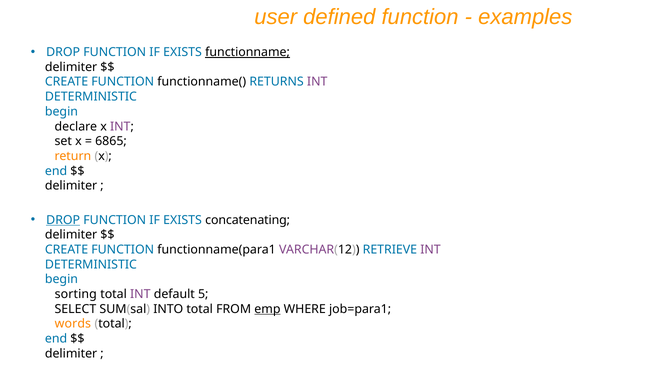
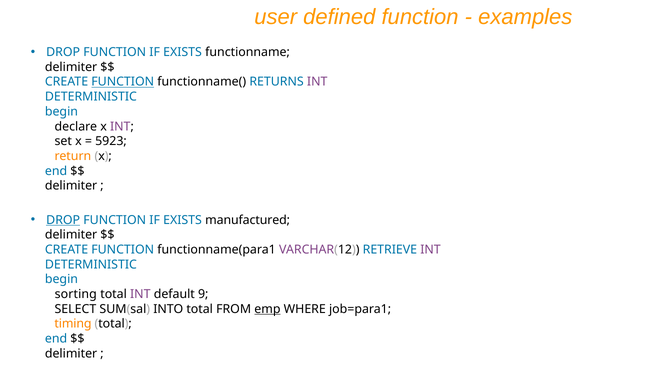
functionname underline: present -> none (248, 52)
FUNCTION underline: none -> present (123, 82)
6865: 6865 -> 5923 (111, 141)
concatenating: concatenating -> manufactured (248, 220)
5: 5 -> 9 (203, 294)
words: words -> timing (73, 324)
